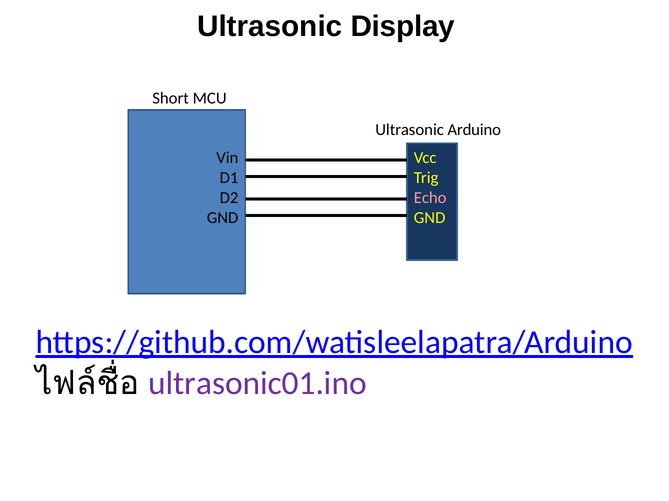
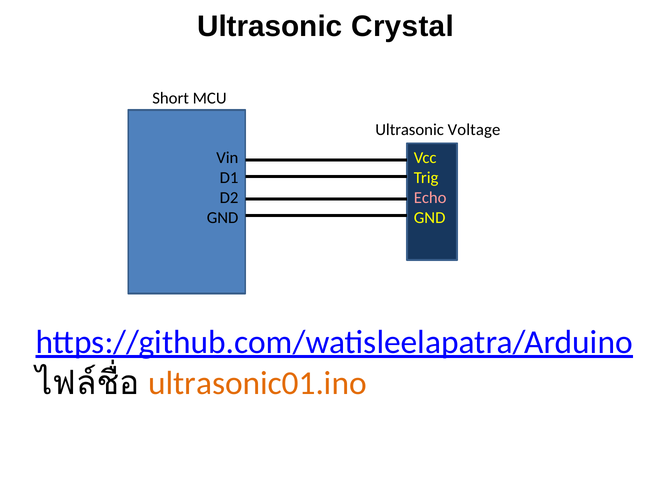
Display: Display -> Crystal (403, 27)
Arduino: Arduino -> Voltage (474, 130)
ultrasonic01.ino colour: purple -> orange (257, 384)
